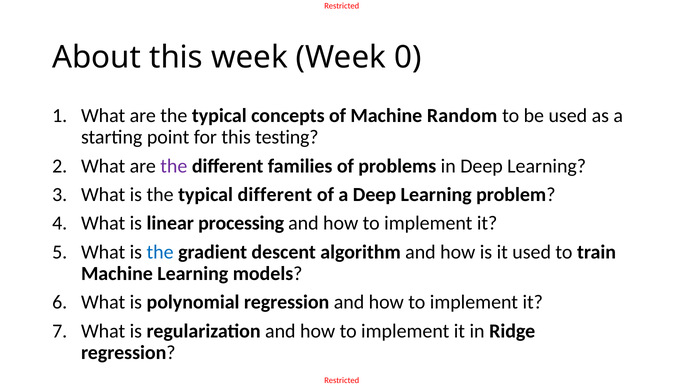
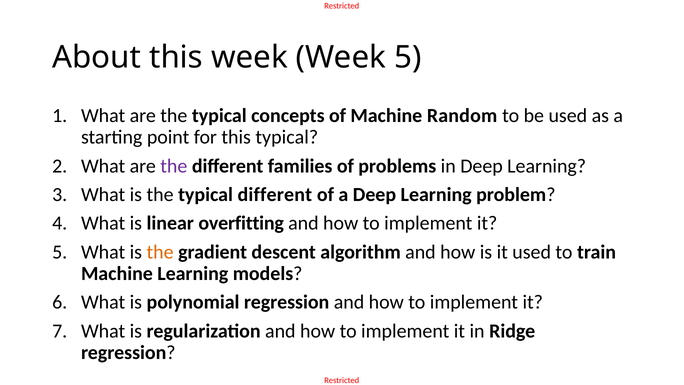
Week 0: 0 -> 5 (408, 57)
this testing: testing -> typical (287, 137)
processing: processing -> overfitting (241, 223)
the colour: blue -> orange (160, 252)
